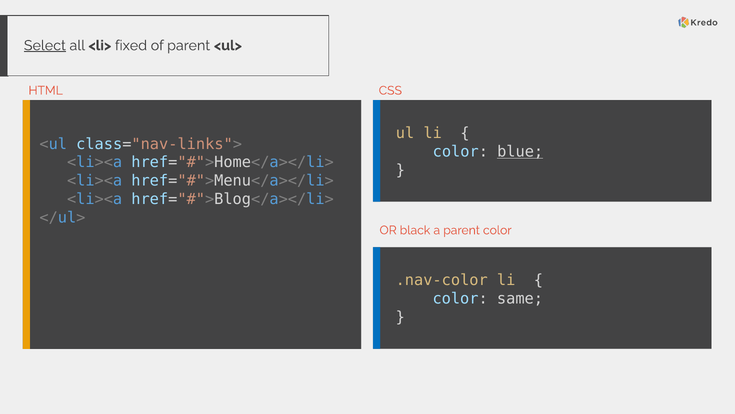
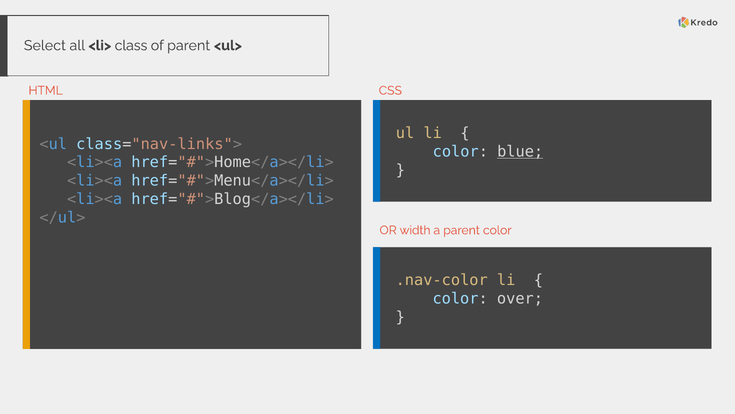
Select underline: present -> none (45, 45)
fixed: fixed -> class (131, 45)
black: black -> width (415, 230)
same: same -> over (520, 298)
